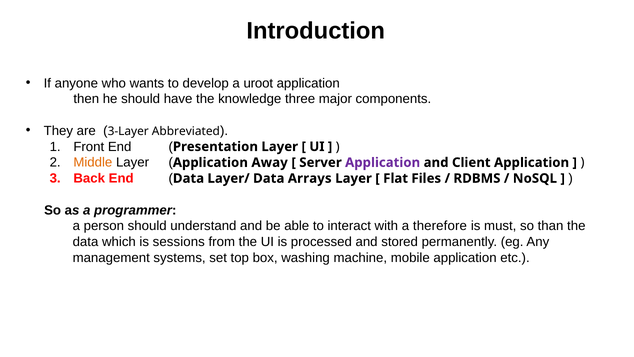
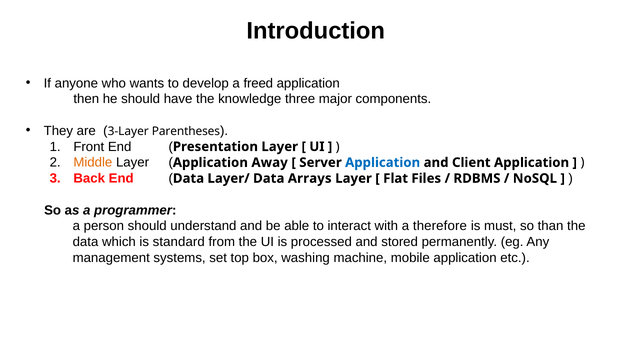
uroot: uroot -> freed (258, 83)
Abbreviated: Abbreviated -> Parentheses (186, 131)
Application colour: purple -> blue (383, 162)
sessions: sessions -> standard (179, 242)
